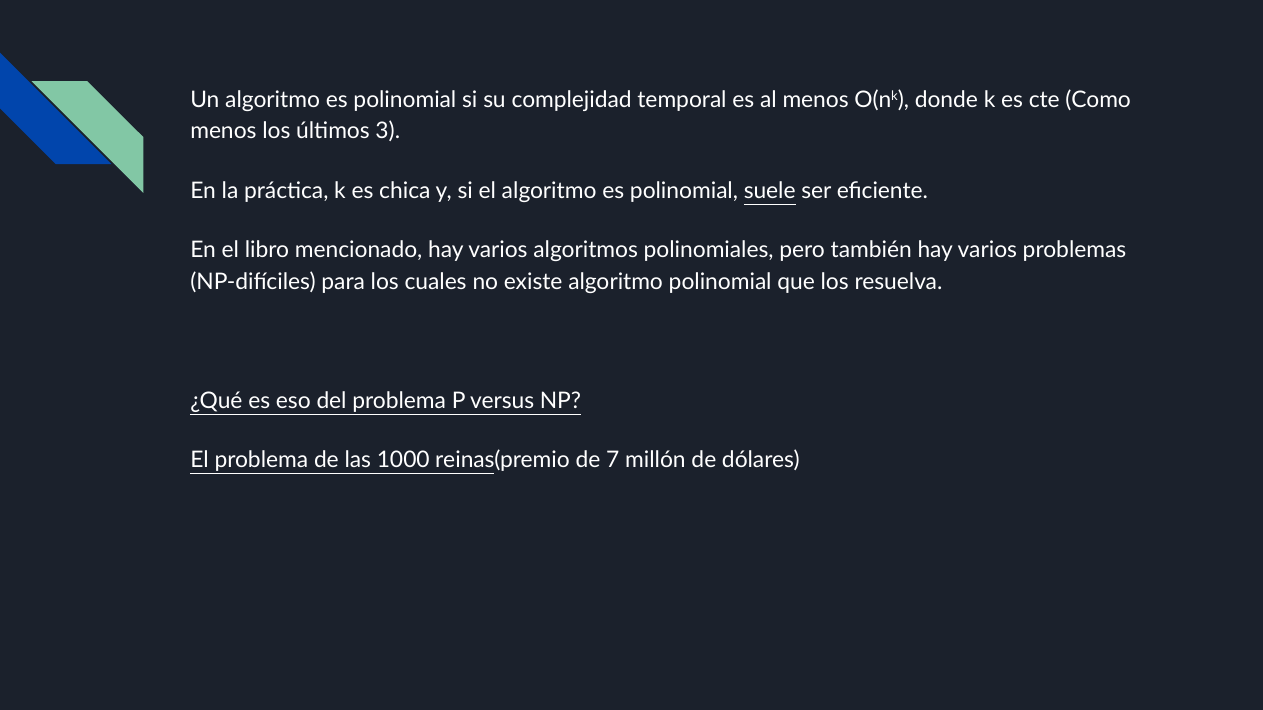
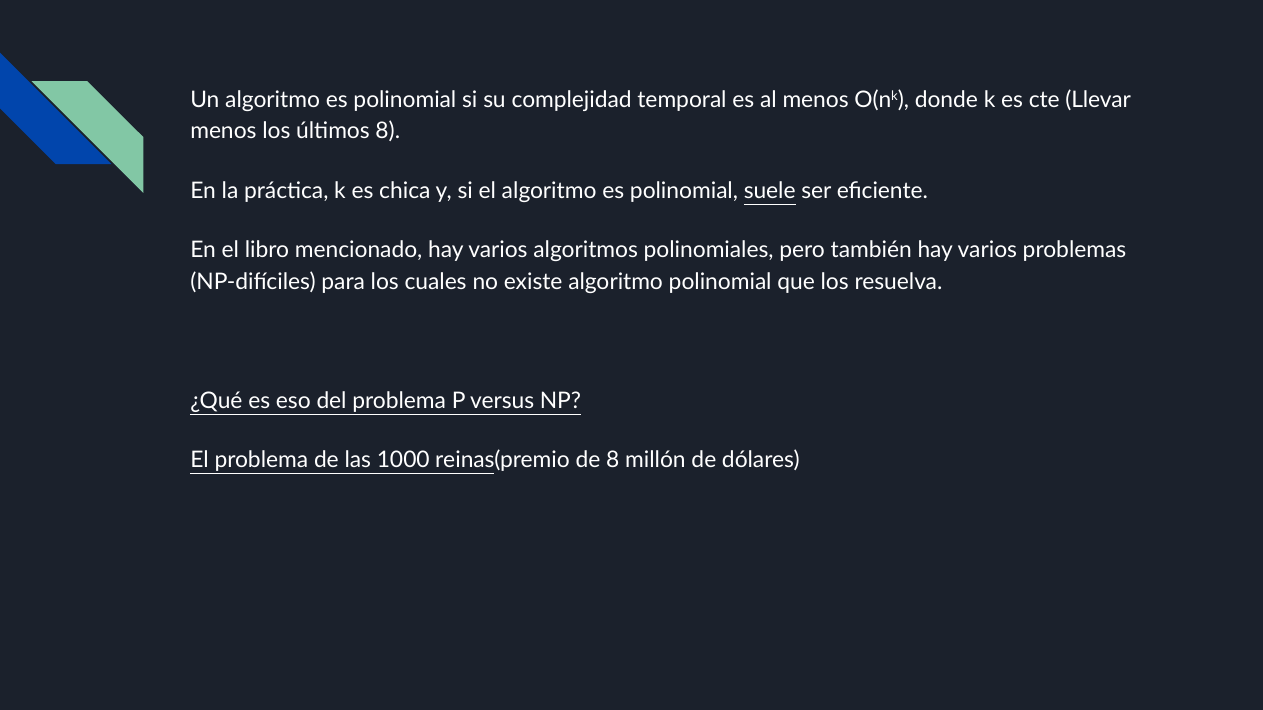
Como: Como -> Llevar (1098, 100)
últimos 3: 3 -> 8 (388, 131)
de 7: 7 -> 8 (613, 461)
